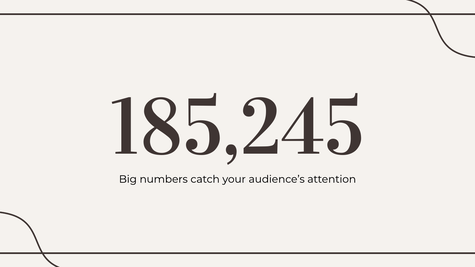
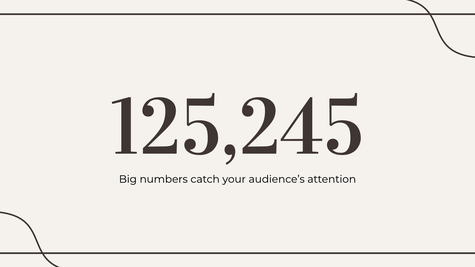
185,245: 185,245 -> 125,245 (237, 128)
